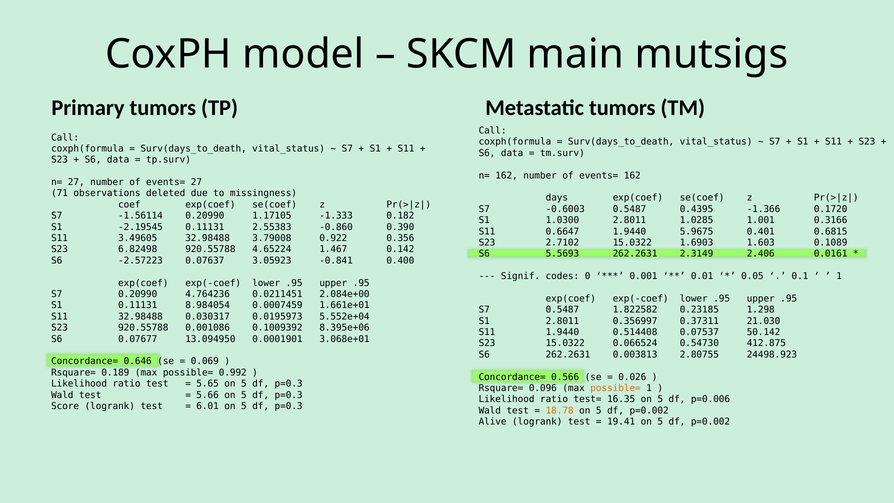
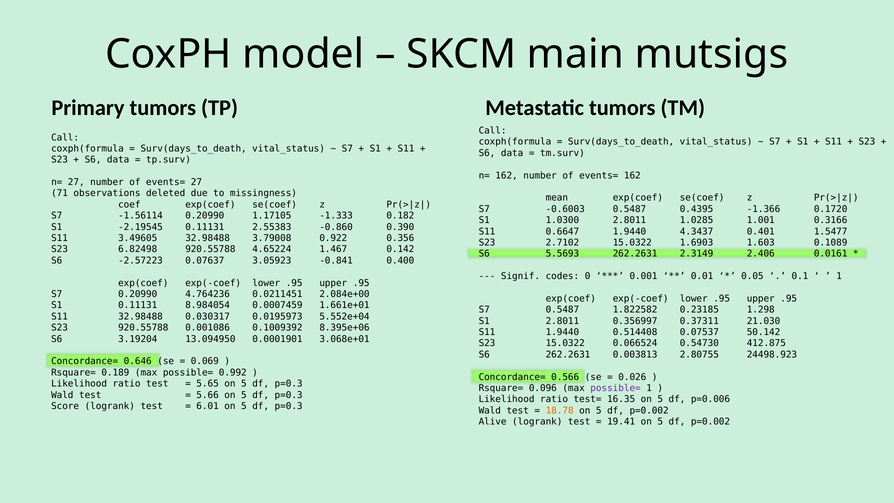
days: days -> mean (557, 198)
5.9675: 5.9675 -> 4.3437 (697, 231)
0.6815: 0.6815 -> 1.5477 (831, 231)
0.07677: 0.07677 -> 3.19204 (138, 339)
possible= colour: orange -> purple (616, 388)
